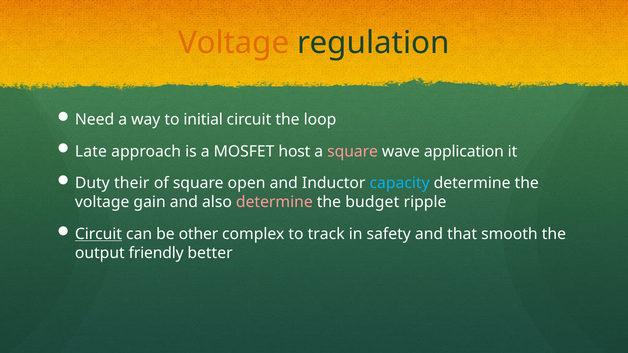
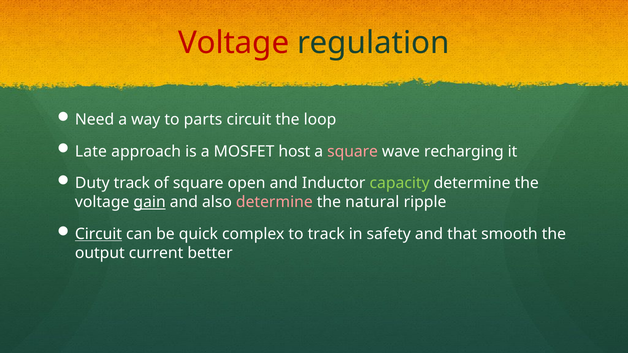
Voltage colour: orange -> red (234, 43)
initial: initial -> parts (203, 120)
application: application -> recharging (464, 151)
Duty their: their -> track (132, 183)
capacity colour: light blue -> light green (400, 183)
gain underline: none -> present (150, 202)
budget: budget -> natural (372, 202)
other: other -> quick (198, 234)
friendly: friendly -> current (156, 253)
